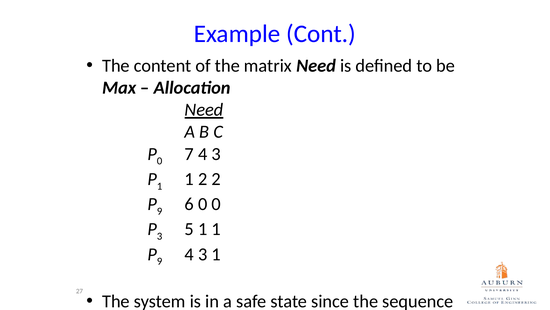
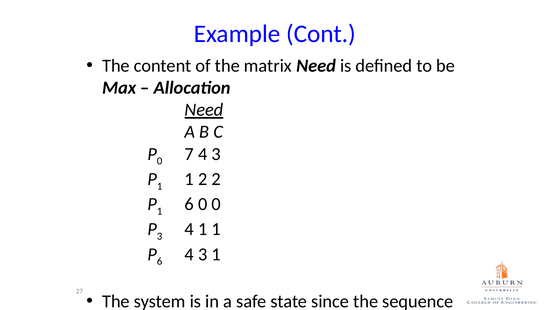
9: 9 -> 1 (160, 211)
3 5: 5 -> 4 (189, 229)
9: 9 -> 6 (160, 261)
